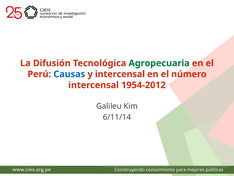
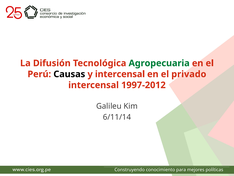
Causas colour: blue -> black (69, 74)
número: número -> privado (189, 74)
1954-2012: 1954-2012 -> 1997-2012 (143, 85)
